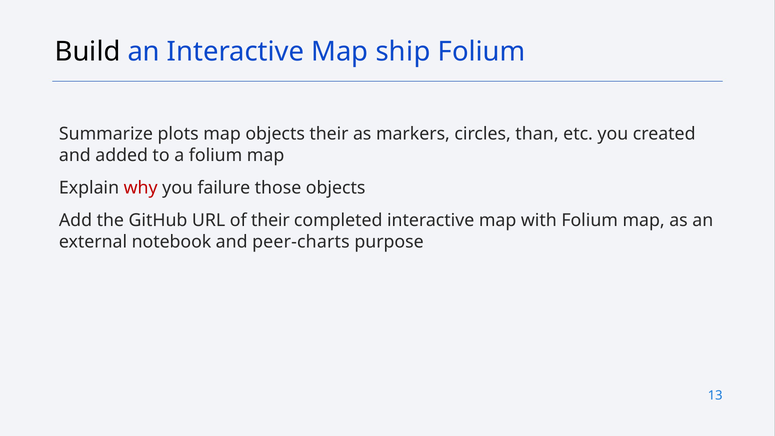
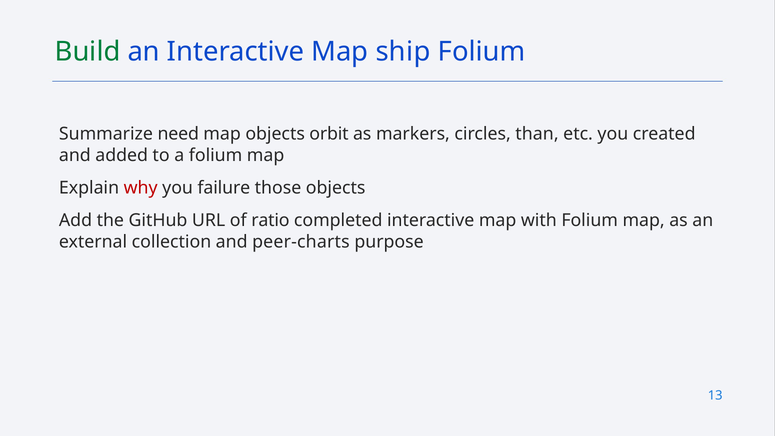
Build colour: black -> green (88, 52)
plots: plots -> need (178, 134)
objects their: their -> orbit (329, 134)
of their: their -> ratio (270, 220)
notebook: notebook -> collection (171, 242)
